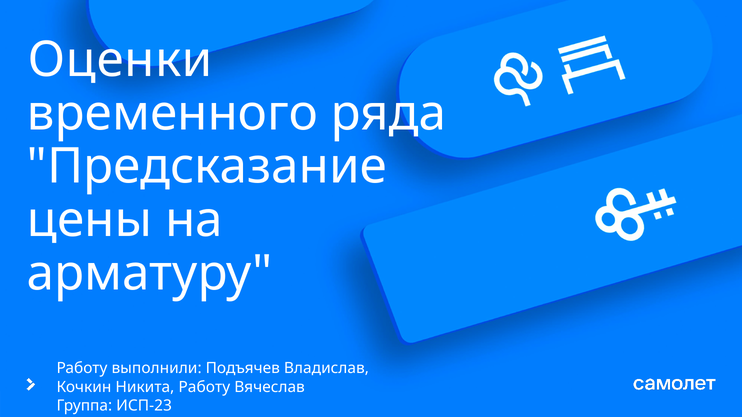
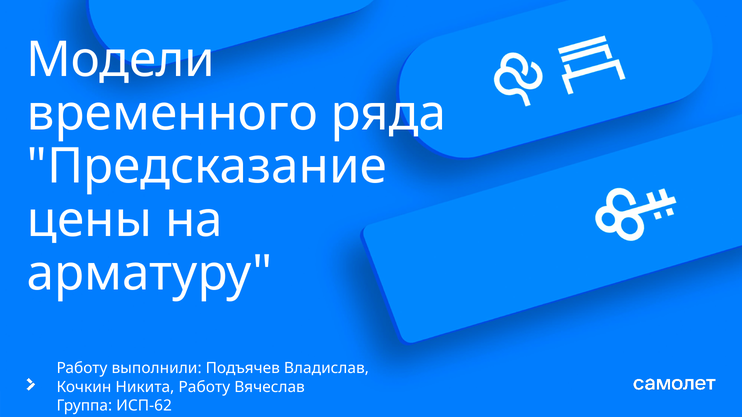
Оценки: Оценки -> Модели (121, 60)
ИСП-23: ИСП-23 -> ИСП-62 (144, 406)
